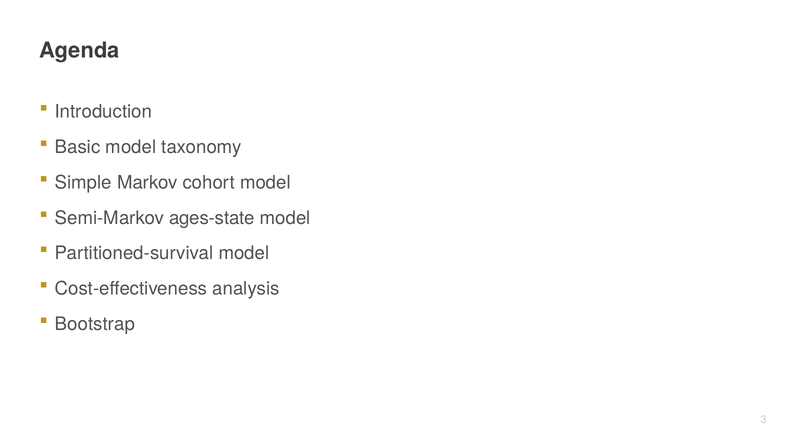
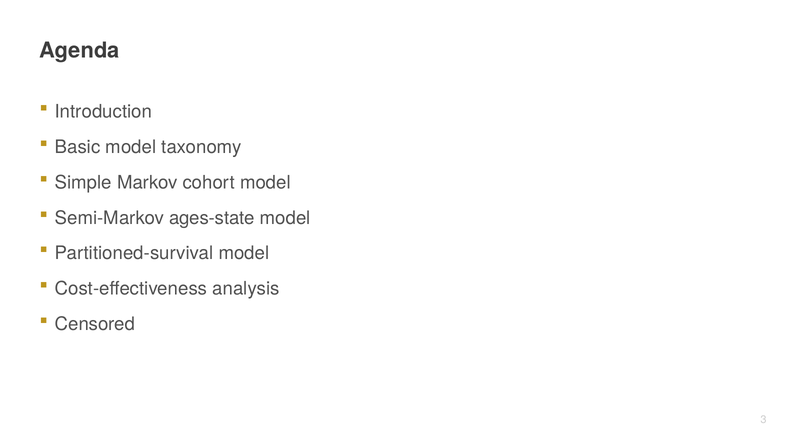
Bootstrap: Bootstrap -> Censored (95, 324)
